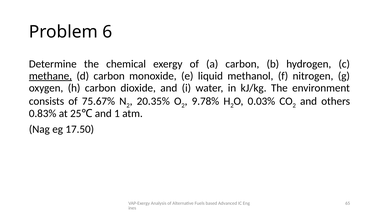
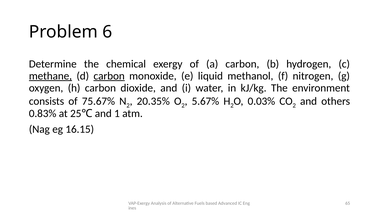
carbon underline: none -> present (109, 76)
9.78%: 9.78% -> 5.67% (205, 101)
17.50: 17.50 -> 16.15 (80, 129)
